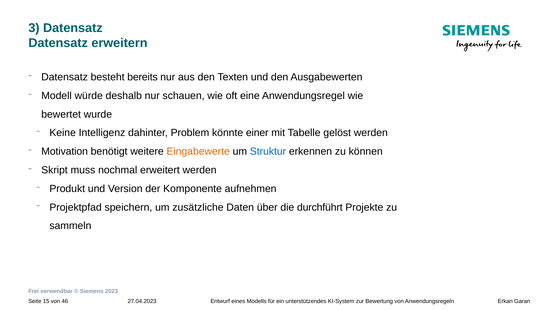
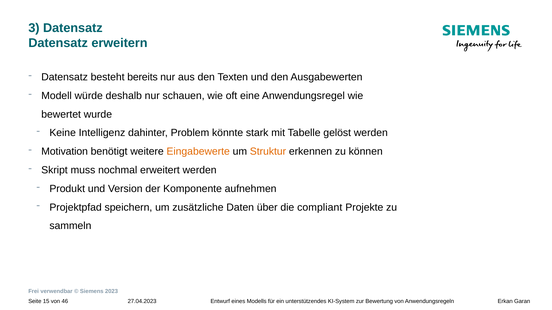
einer: einer -> stark (257, 133)
Struktur colour: blue -> orange (268, 152)
durchführt: durchführt -> compliant (320, 208)
